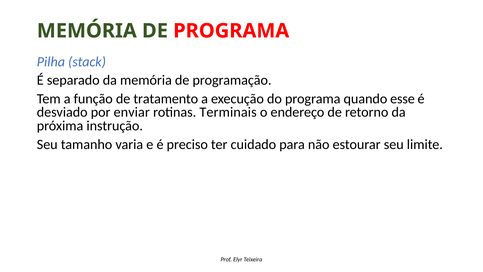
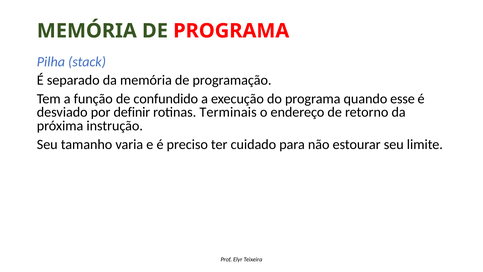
tratamento: tratamento -> confundido (166, 99)
enviar: enviar -> definir (132, 112)
